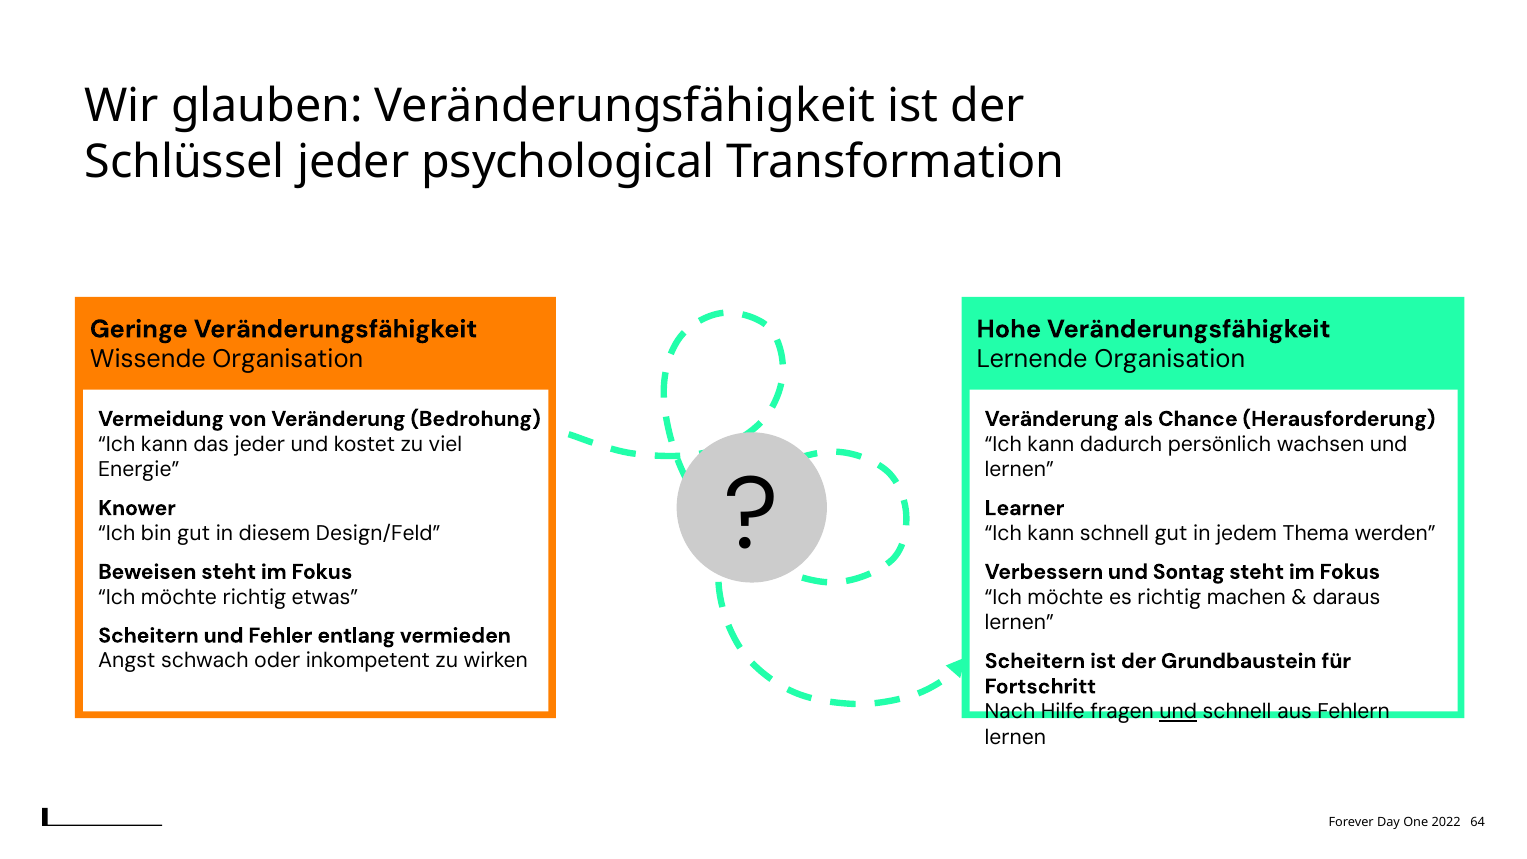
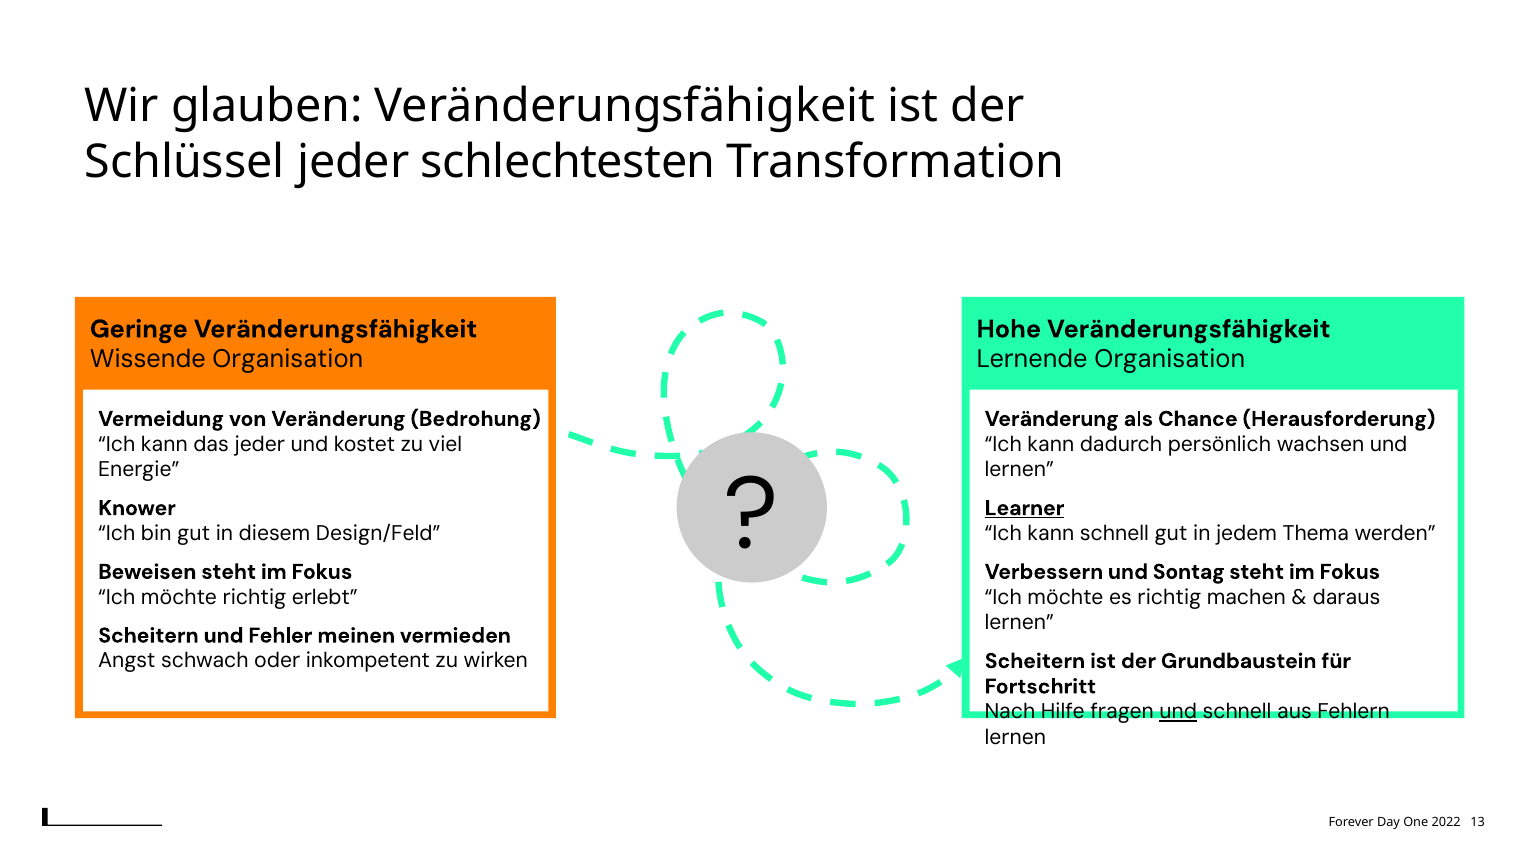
psychological: psychological -> schlechtesten (568, 162)
Learner underline: none -> present (1025, 508)
etwas: etwas -> erlebt (325, 597)
entlang: entlang -> meinen (356, 635)
64: 64 -> 13 (1478, 822)
